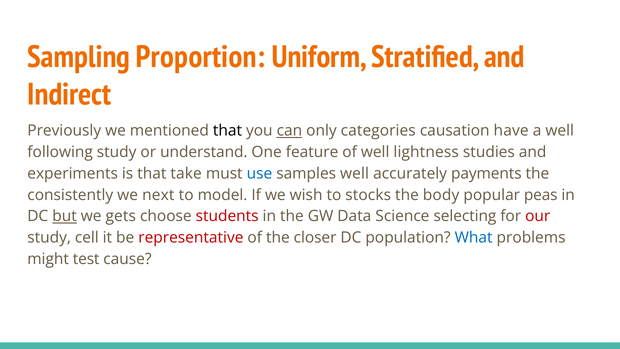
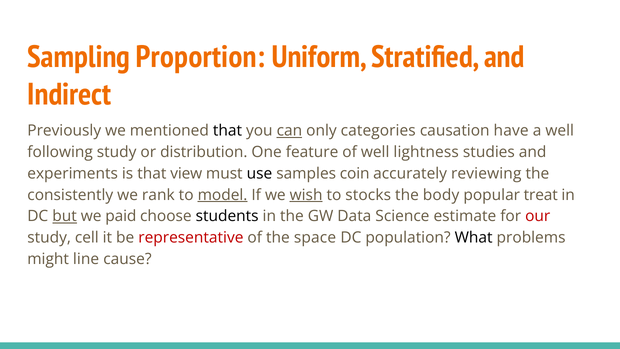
understand: understand -> distribution (204, 152)
take: take -> view (186, 173)
use colour: blue -> black (259, 173)
samples well: well -> coin (355, 173)
payments: payments -> reviewing (486, 173)
next: next -> rank (158, 195)
model underline: none -> present (223, 195)
wish underline: none -> present (306, 195)
peas: peas -> treat (541, 195)
gets: gets -> paid (121, 216)
students colour: red -> black (227, 216)
selecting: selecting -> estimate (465, 216)
closer: closer -> space (315, 238)
What colour: blue -> black (474, 238)
test: test -> line (86, 259)
